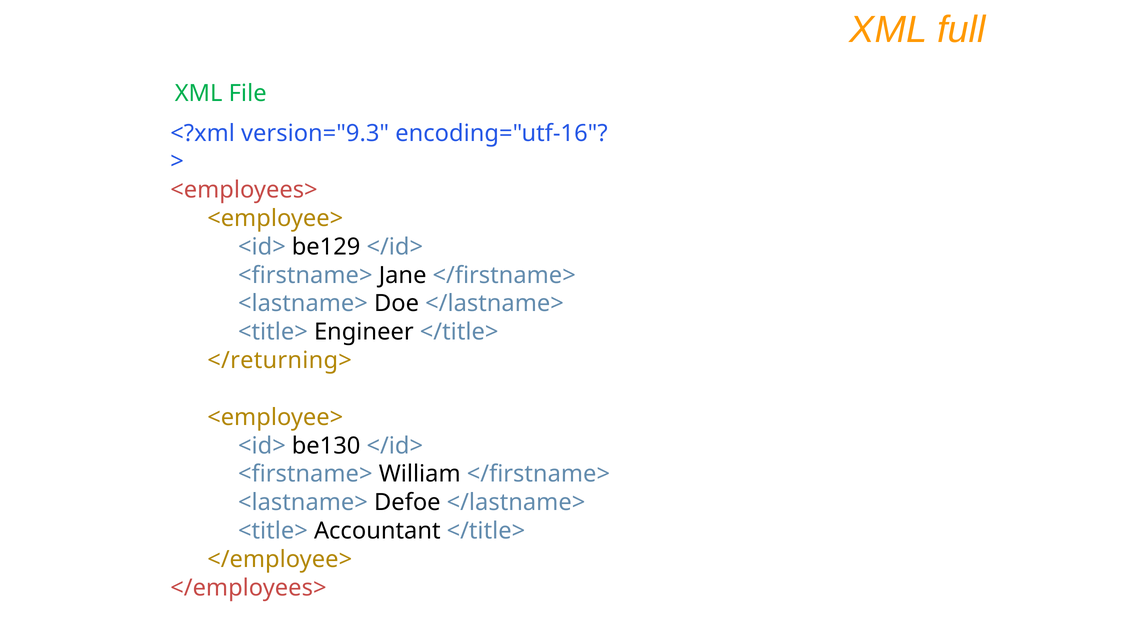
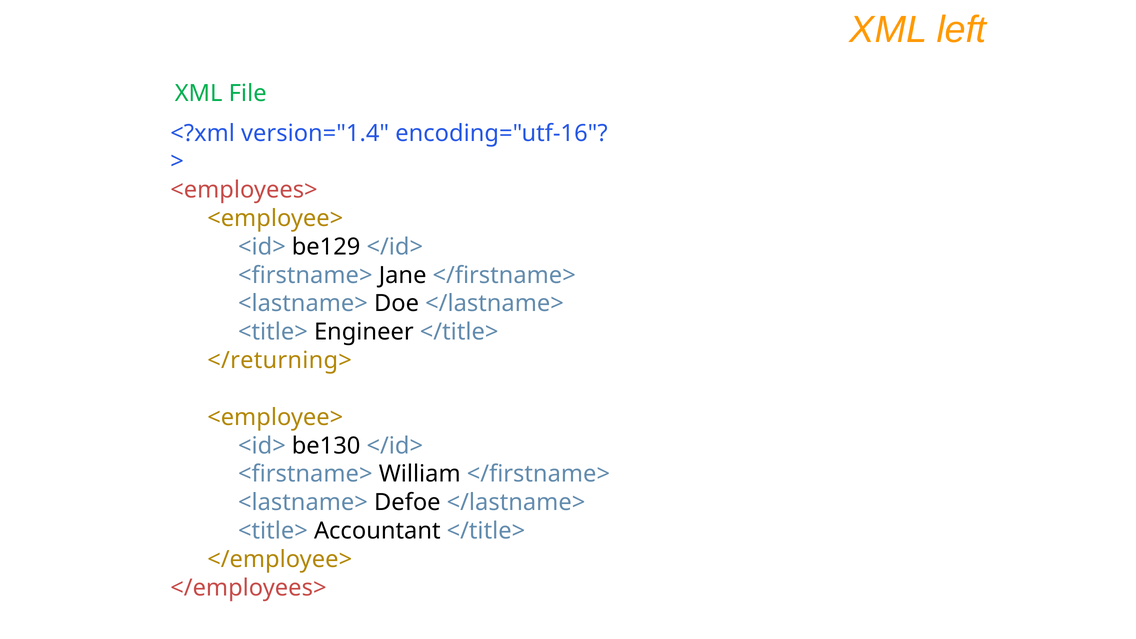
full: full -> left (962, 30)
version="9.3: version="9.3 -> version="1.4 (315, 133)
